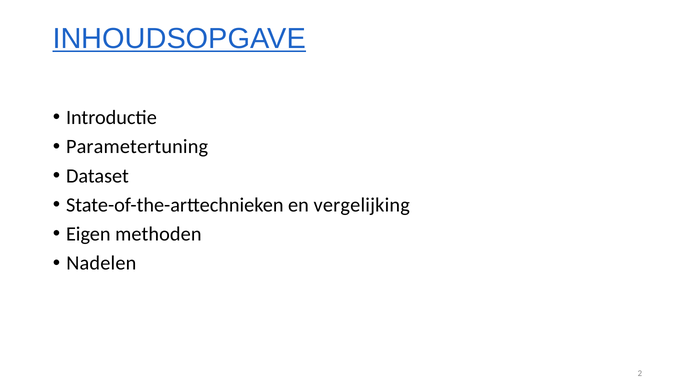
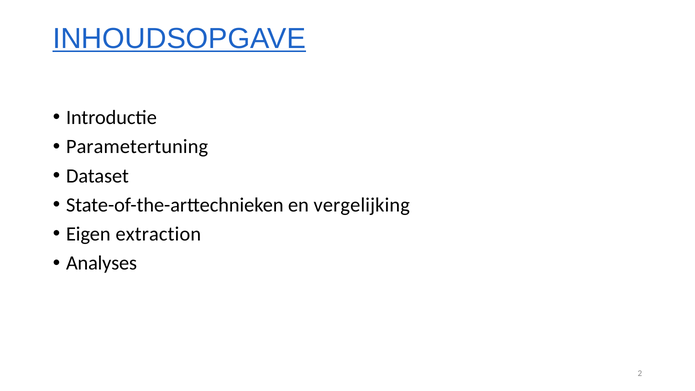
methoden: methoden -> extraction (158, 234)
Nadelen: Nadelen -> Analyses (101, 263)
